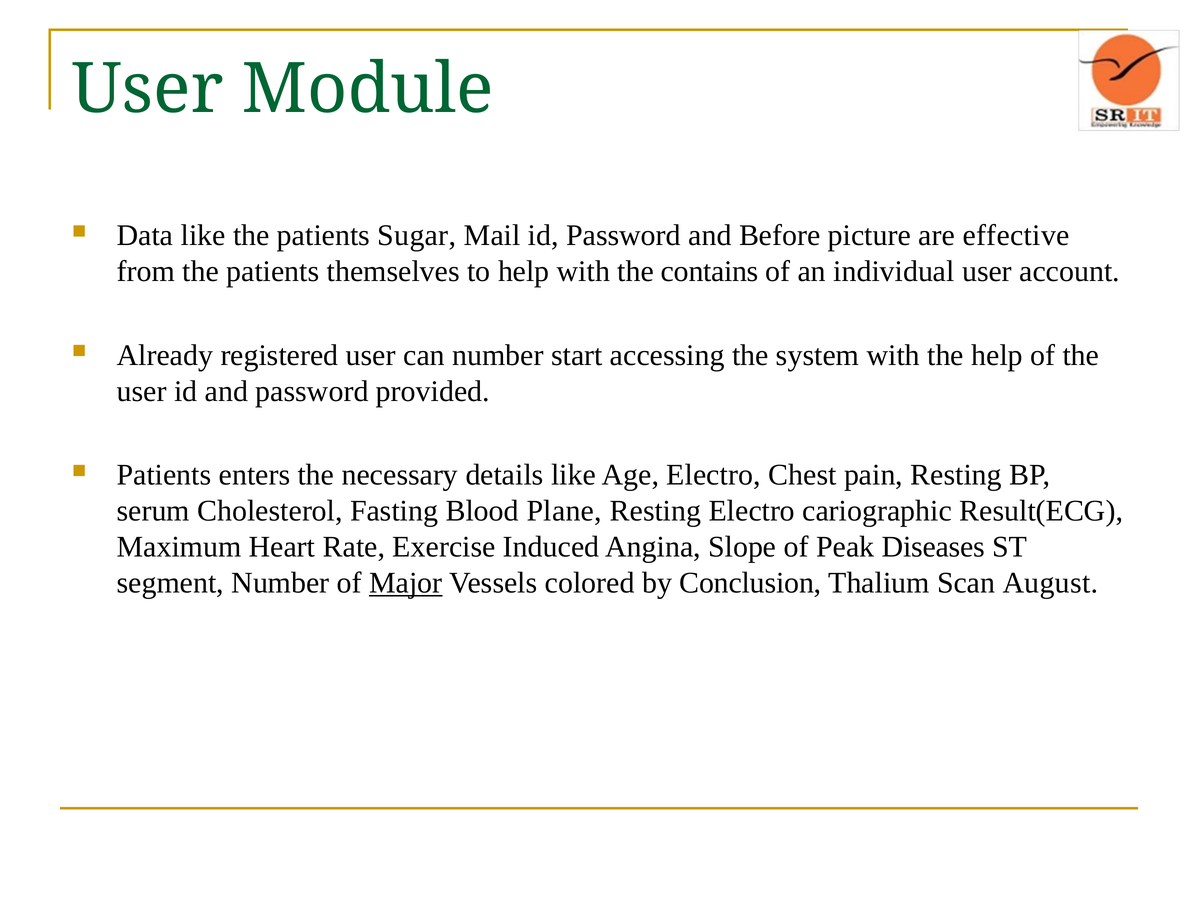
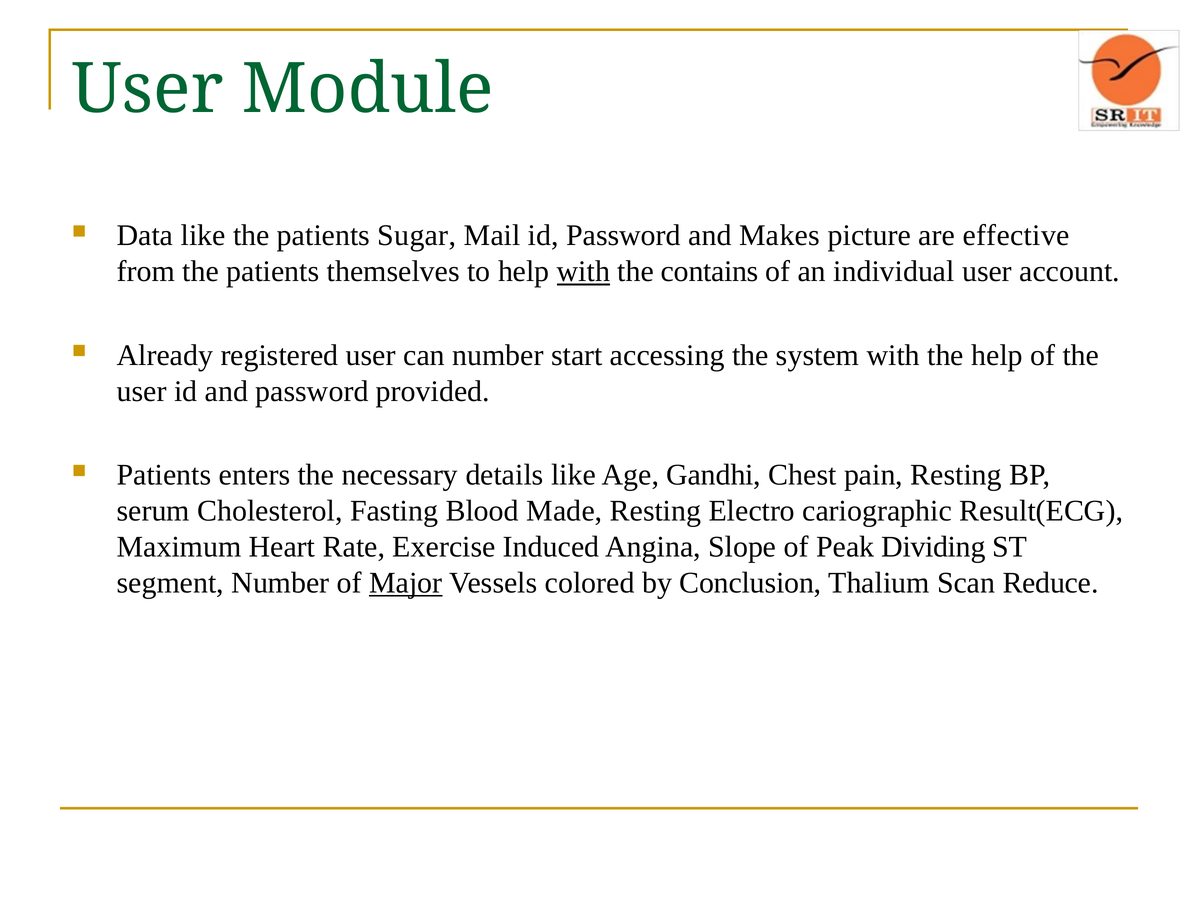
Before: Before -> Makes (780, 236)
with underline: none -> present (583, 272)
Age Electro: Electro -> Gandhi (714, 475)
Plane: Plane -> Made (564, 511)
Diseases: Diseases -> Dividing (933, 547)
August: August -> Reduce (1051, 583)
